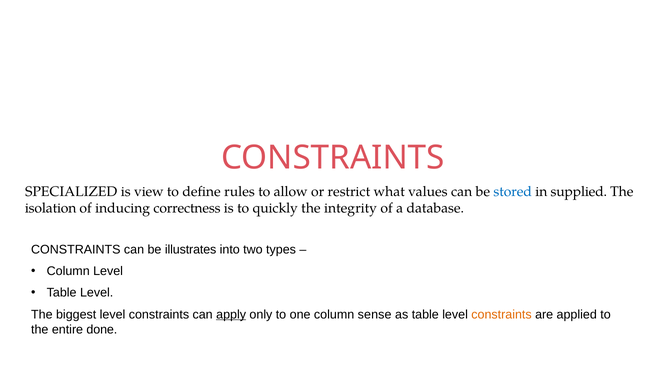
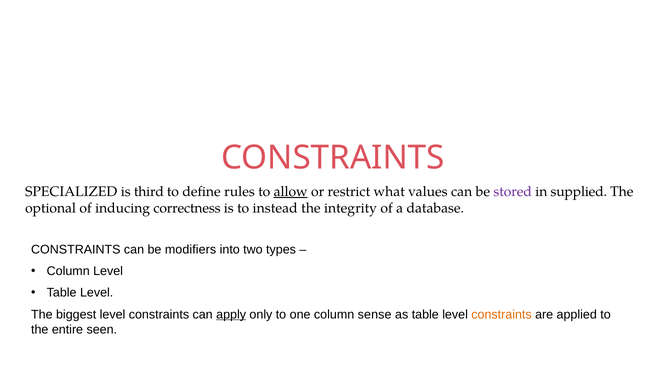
view: view -> third (149, 191)
allow underline: none -> present (291, 191)
stored colour: blue -> purple (513, 191)
isolation: isolation -> optional (51, 208)
quickly: quickly -> instead (275, 208)
illustrates: illustrates -> modifiers (191, 249)
done: done -> seen (102, 329)
